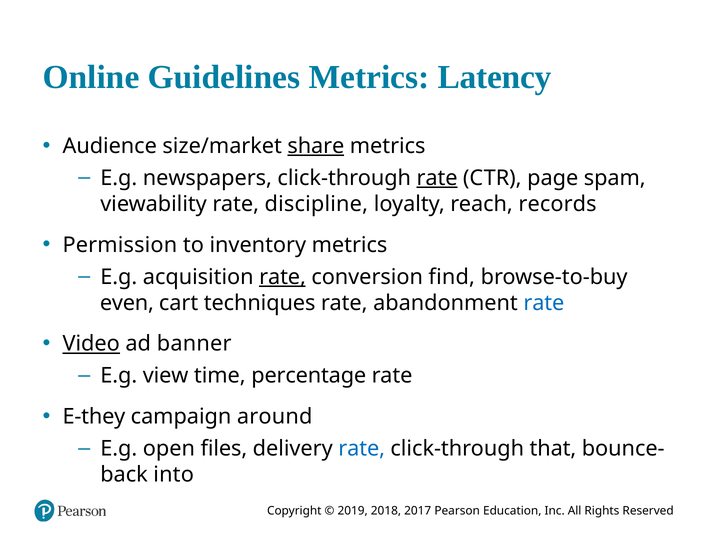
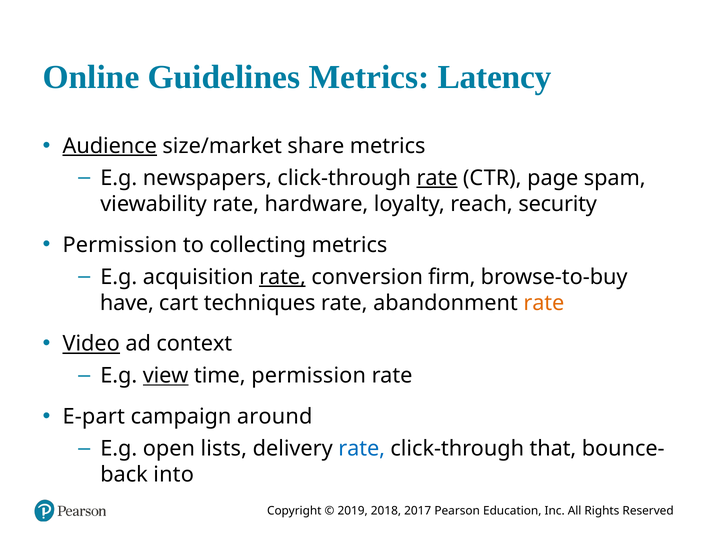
Audience underline: none -> present (110, 146)
share underline: present -> none (316, 146)
discipline: discipline -> hardware (316, 204)
records: records -> security (558, 204)
inventory: inventory -> collecting (258, 245)
find: find -> firm (452, 277)
even: even -> have (127, 303)
rate colour: blue -> orange (544, 303)
banner: banner -> context (194, 344)
view underline: none -> present (166, 376)
time percentage: percentage -> permission (309, 376)
E-they: E-they -> E-part (94, 417)
files: files -> lists (224, 449)
